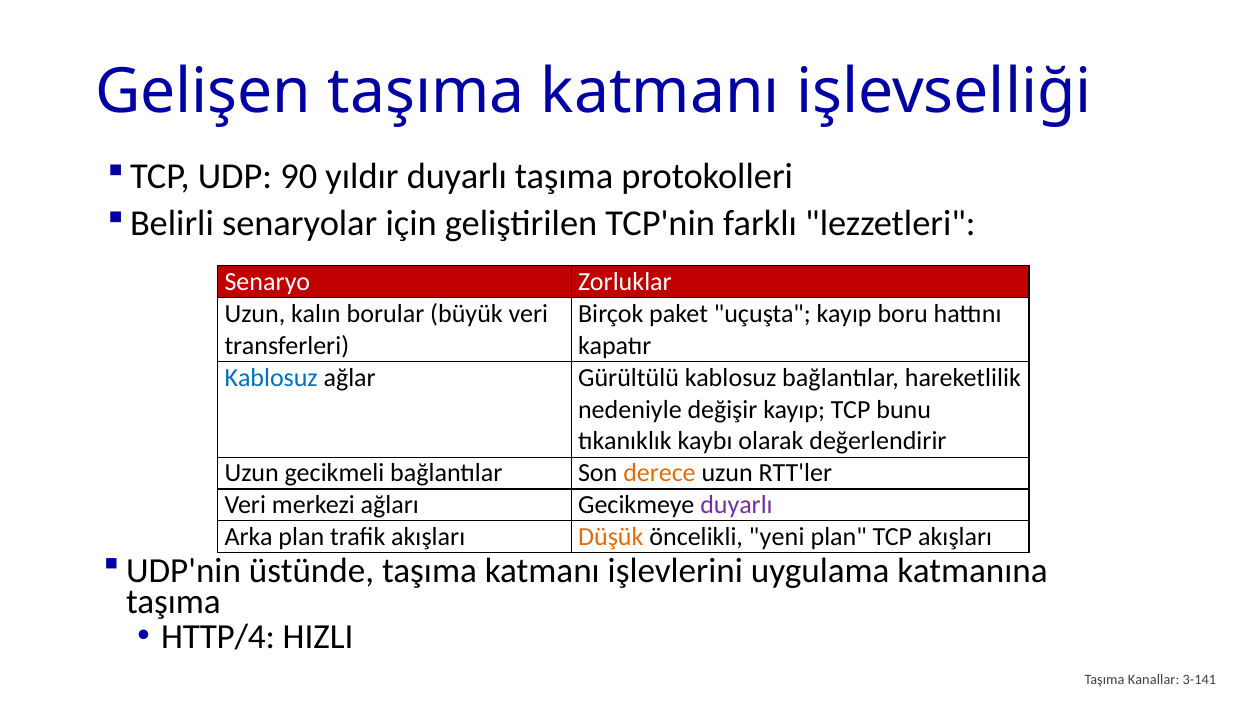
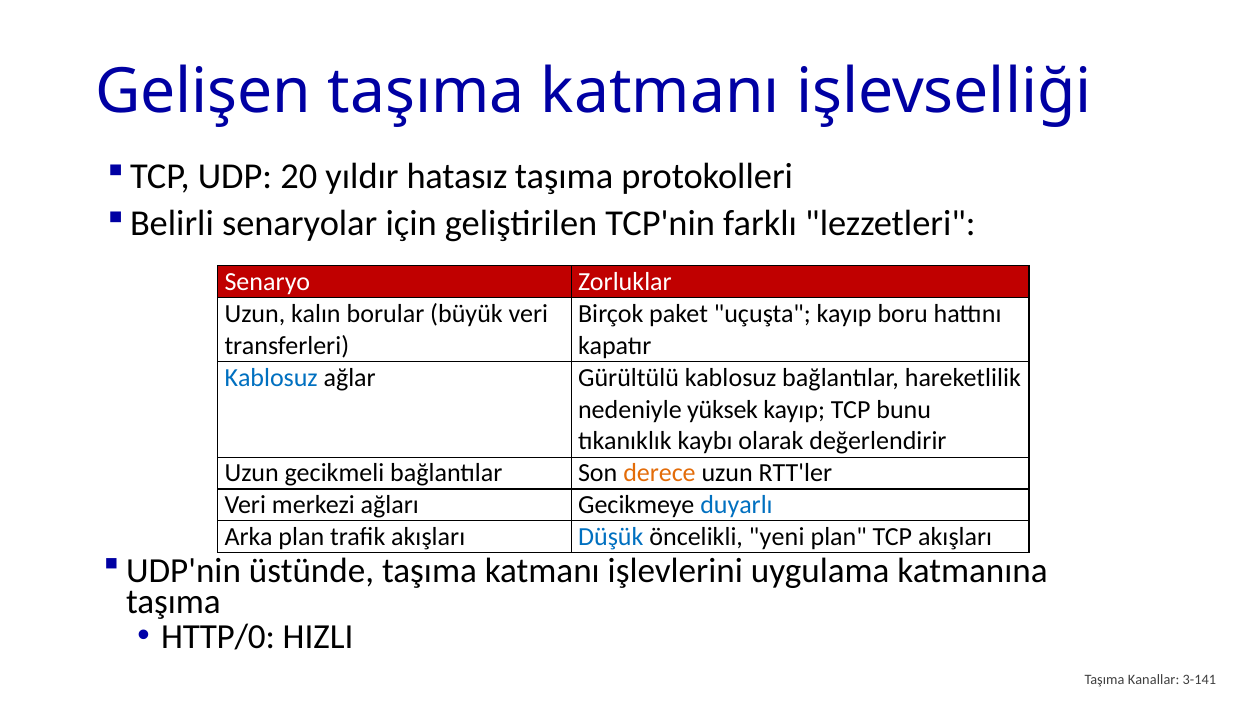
90: 90 -> 20 (299, 177)
yıldır duyarlı: duyarlı -> hatasız (457, 177)
değişir: değişir -> yüksek (723, 409)
duyarlı colour: purple -> blue (736, 505)
Düşük colour: orange -> blue (611, 537)
HTTP/4: HTTP/4 -> HTTP/0 (218, 637)
